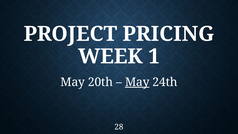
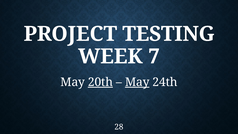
PRICING: PRICING -> TESTING (169, 34)
1: 1 -> 7 (154, 56)
20th underline: none -> present (100, 82)
